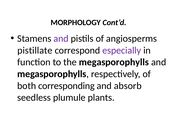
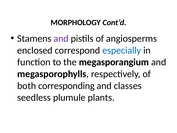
pistillate: pistillate -> enclosed (35, 50)
especially colour: purple -> blue (122, 50)
the megasporophylls: megasporophylls -> megasporangium (114, 62)
absorb: absorb -> classes (128, 86)
